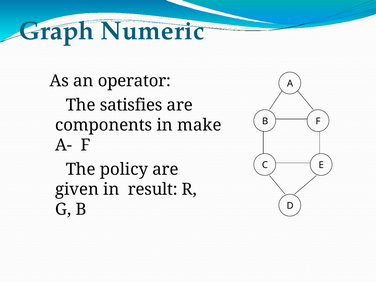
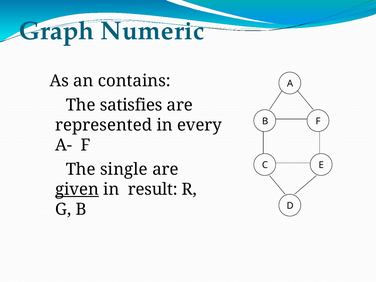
operator: operator -> contains (134, 81)
components: components -> represented (104, 125)
make: make -> every (199, 125)
policy: policy -> single (124, 169)
given underline: none -> present (77, 189)
